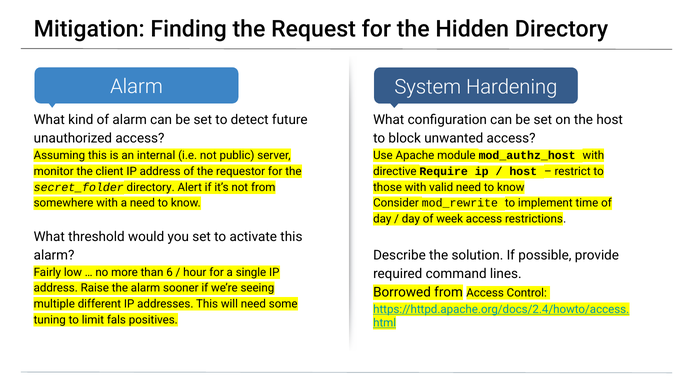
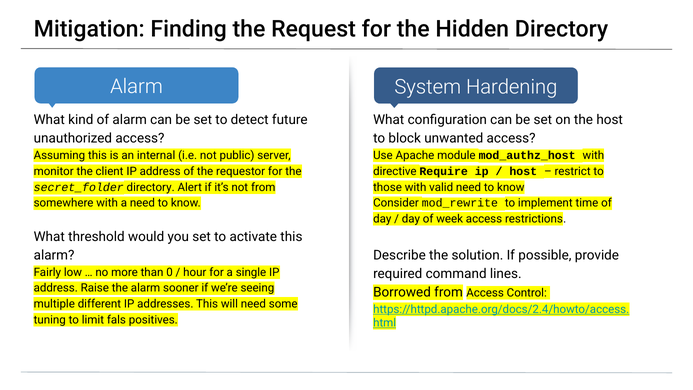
6: 6 -> 0 (170, 272)
